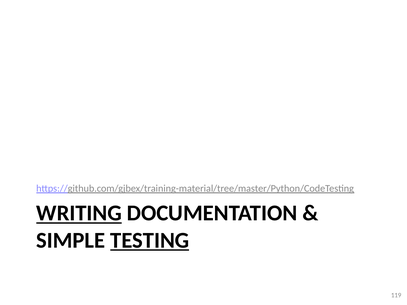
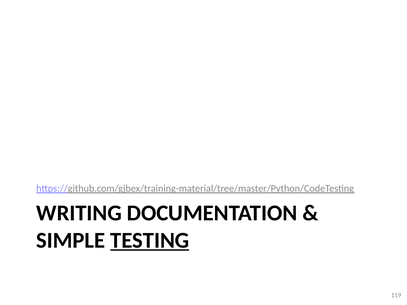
WRITING underline: present -> none (79, 213)
